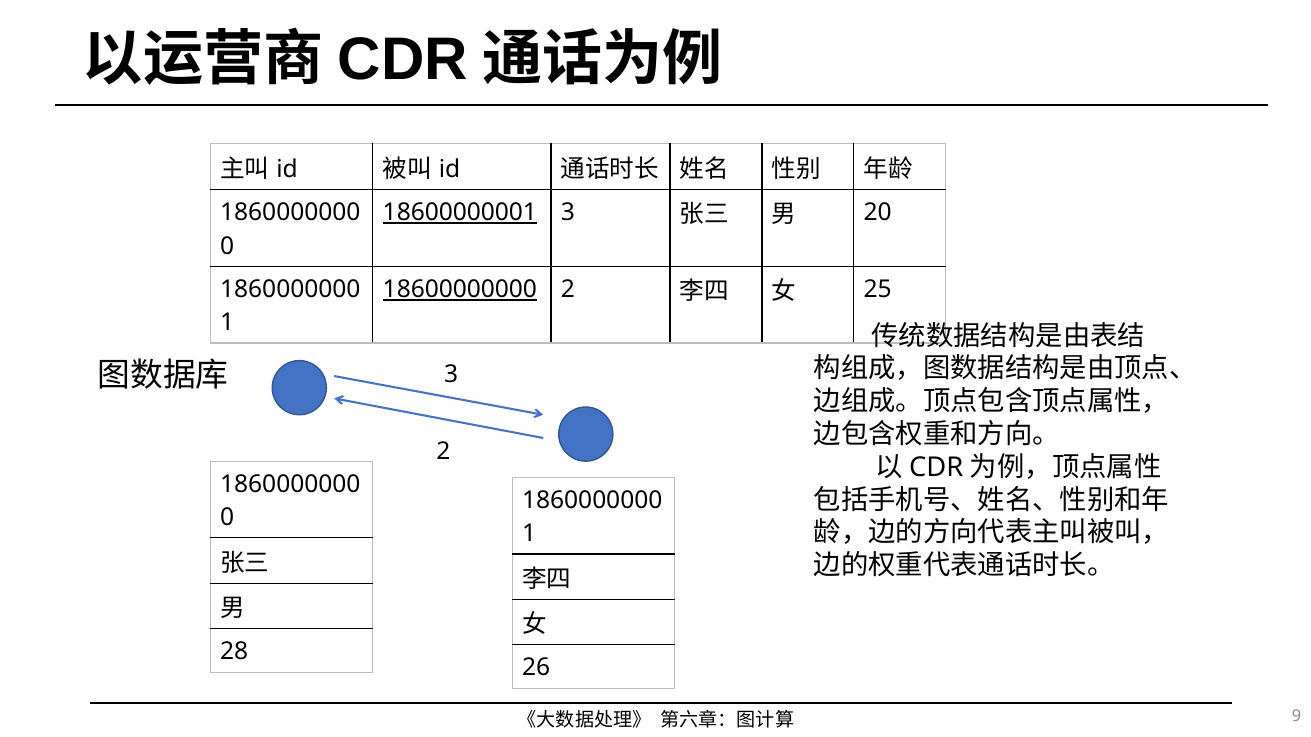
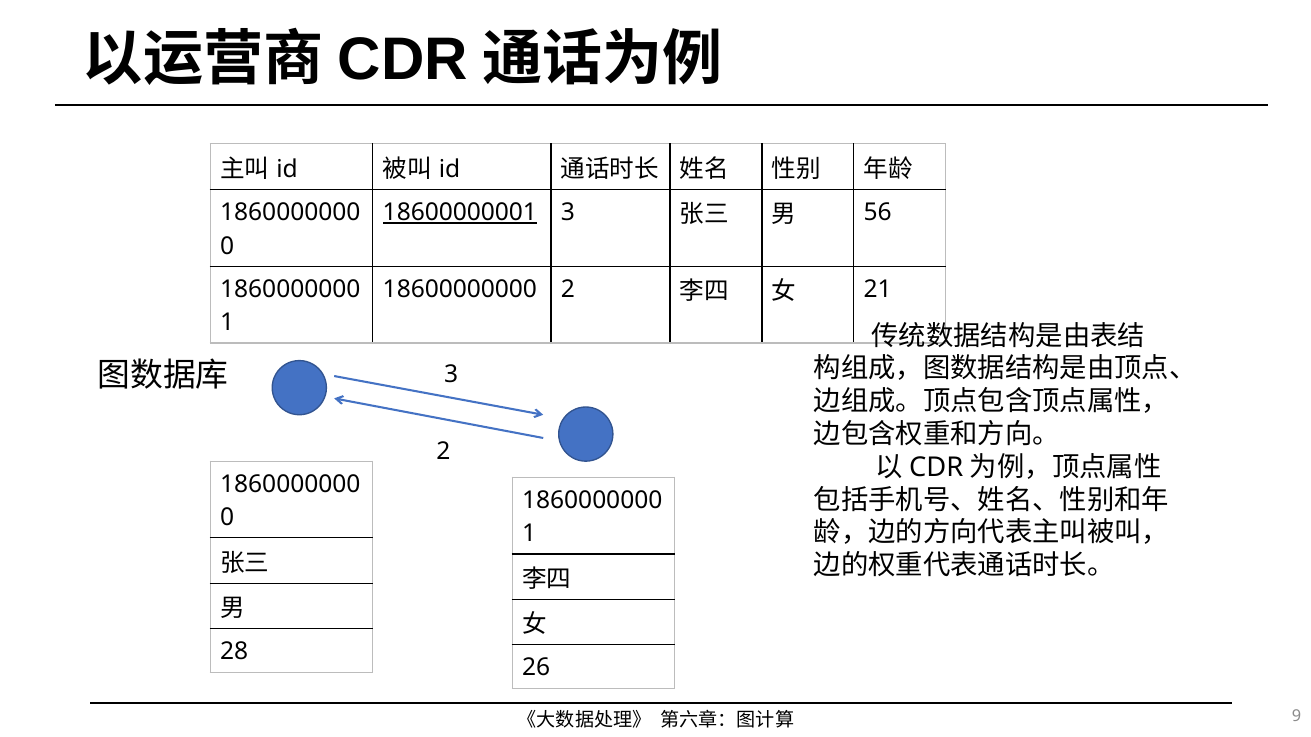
20: 20 -> 56 (878, 213)
18600000000 underline: present -> none (460, 289)
25: 25 -> 21 (878, 289)
